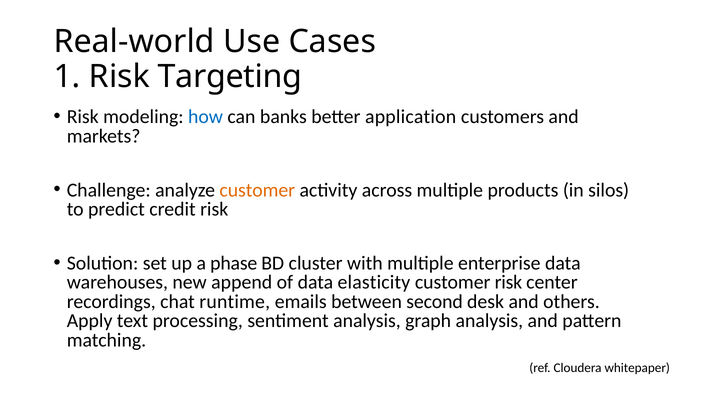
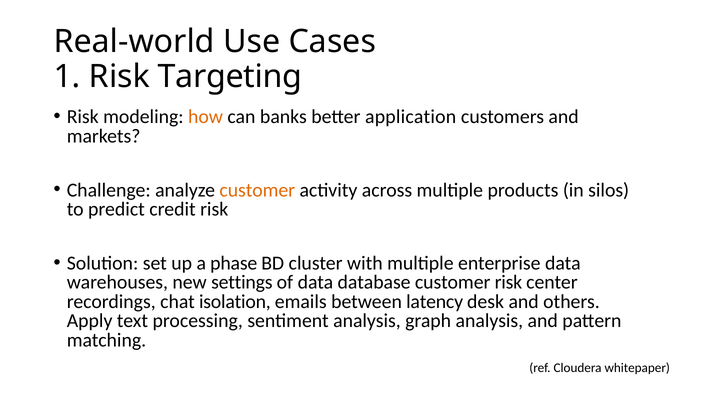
how colour: blue -> orange (206, 117)
append: append -> settings (242, 282)
elasticity: elasticity -> database (374, 282)
runtime: runtime -> isolation (235, 301)
second: second -> latency (435, 301)
